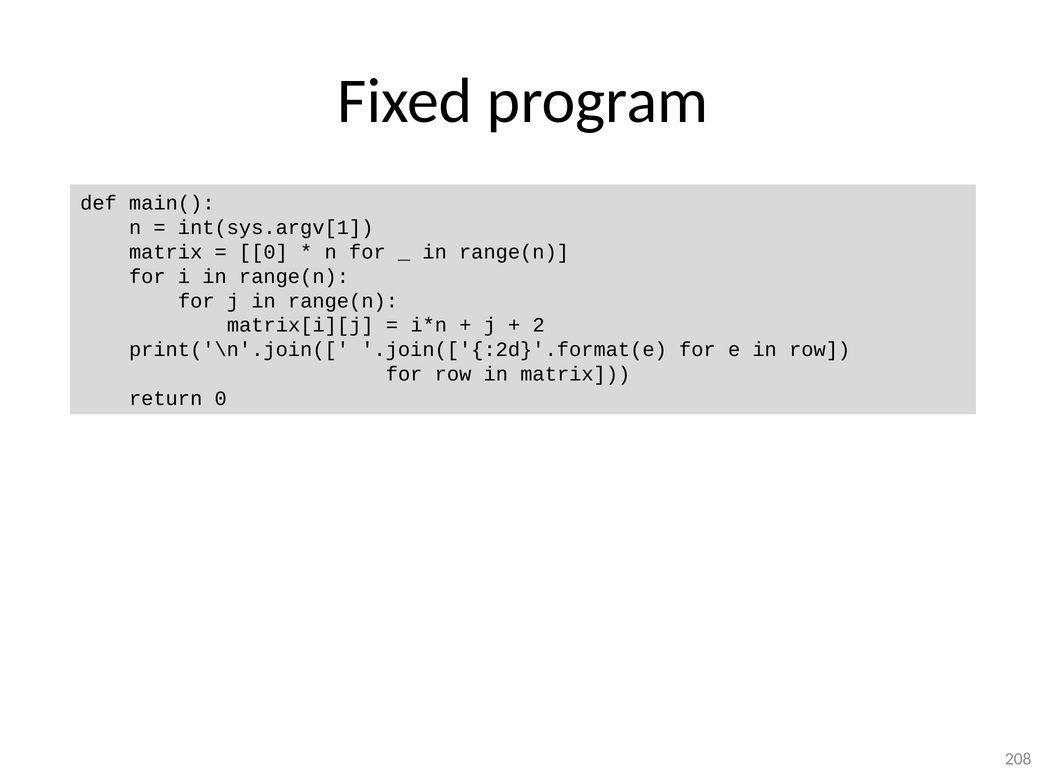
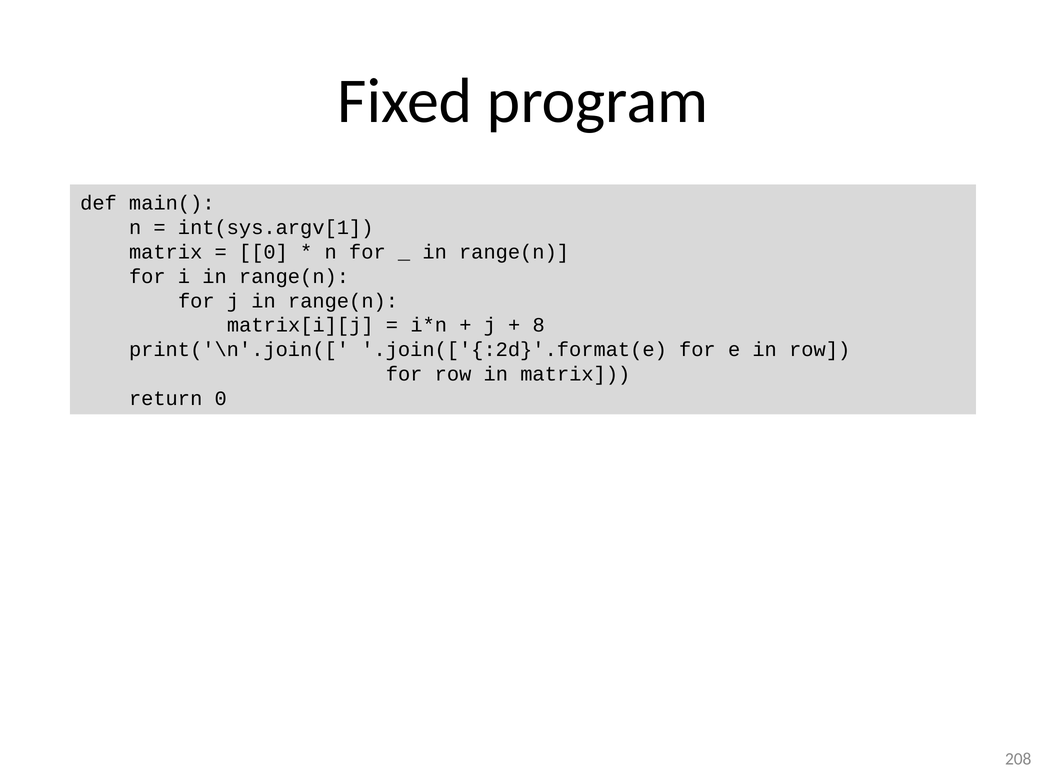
2: 2 -> 8 (539, 325)
